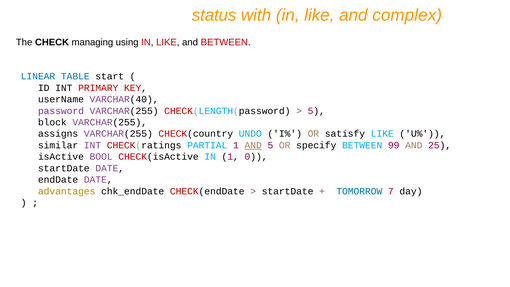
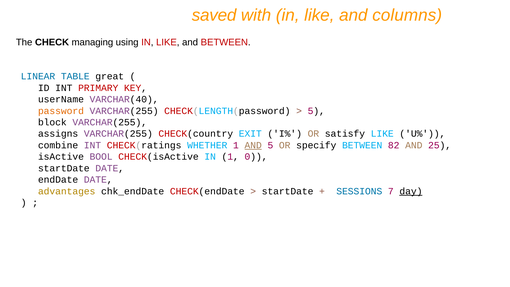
status: status -> saved (214, 15)
complex: complex -> columns (407, 15)
start: start -> great (110, 76)
password colour: purple -> orange (61, 111)
UNDO: UNDO -> EXIT (250, 134)
similar: similar -> combine (58, 145)
PARTIAL: PARTIAL -> WHETHER (207, 145)
99: 99 -> 82 (394, 145)
TOMORROW: TOMORROW -> SESSIONS (359, 191)
day underline: none -> present (411, 191)
